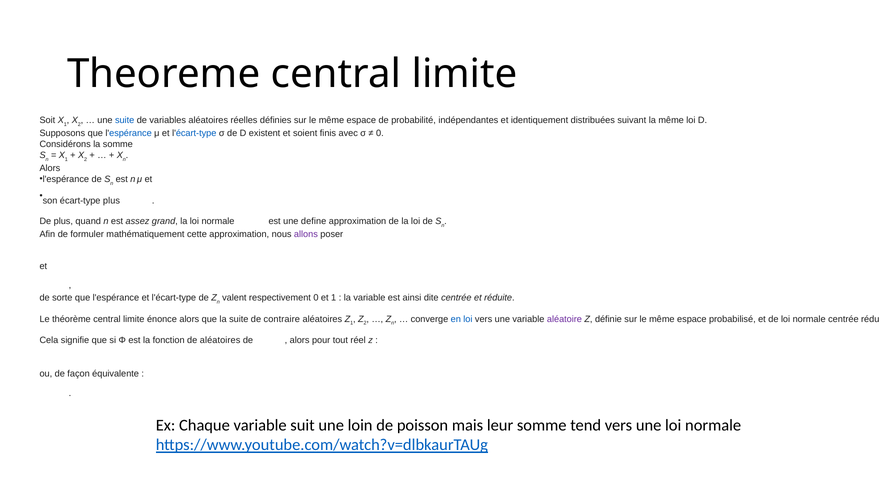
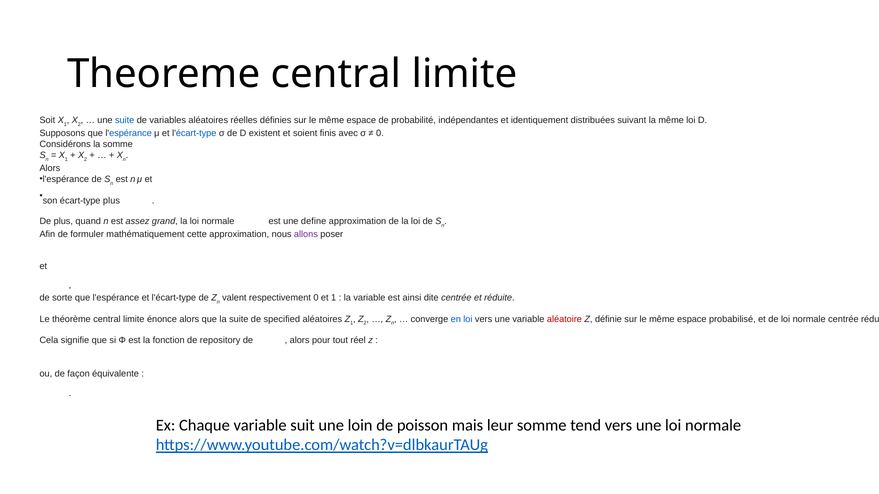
contraire: contraire -> specified (282, 319)
aléatoire colour: purple -> red (564, 319)
de aléatoires: aléatoires -> repository (220, 341)
